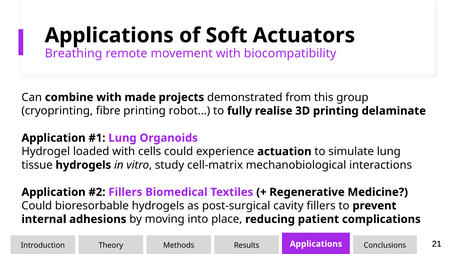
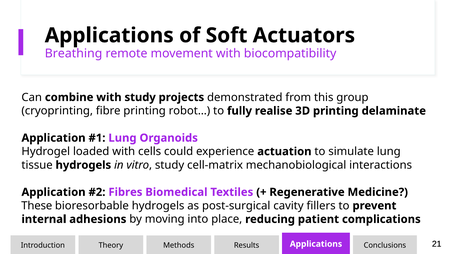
with made: made -> study (140, 97)
Fillers: Fillers -> Fibres (125, 192)
Could: Could -> These (37, 206)
